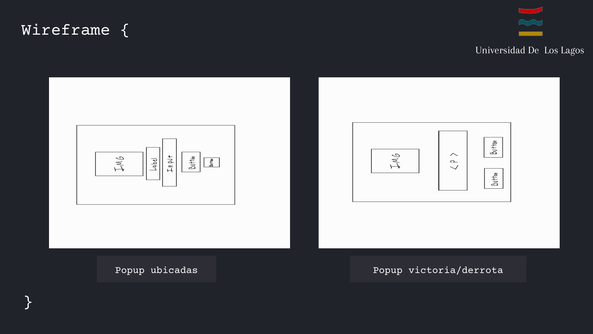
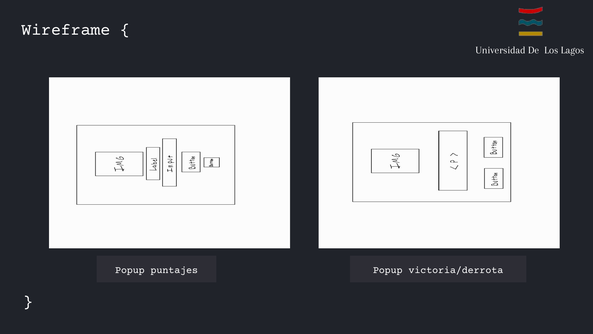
ubicadas: ubicadas -> puntajes (174, 270)
